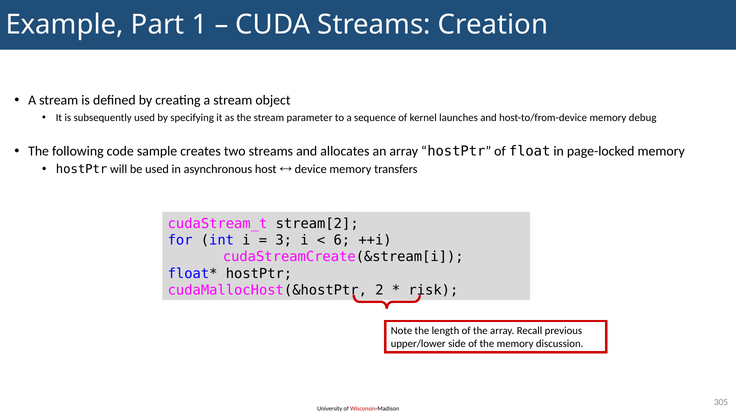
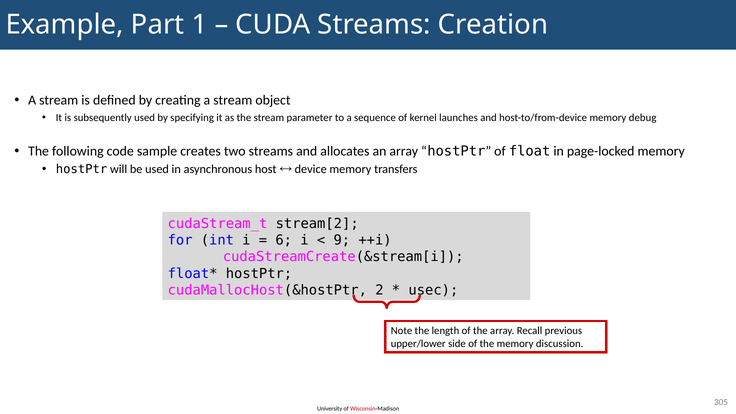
3: 3 -> 6 (284, 240)
6: 6 -> 9 (342, 240)
risk: risk -> usec (433, 290)
